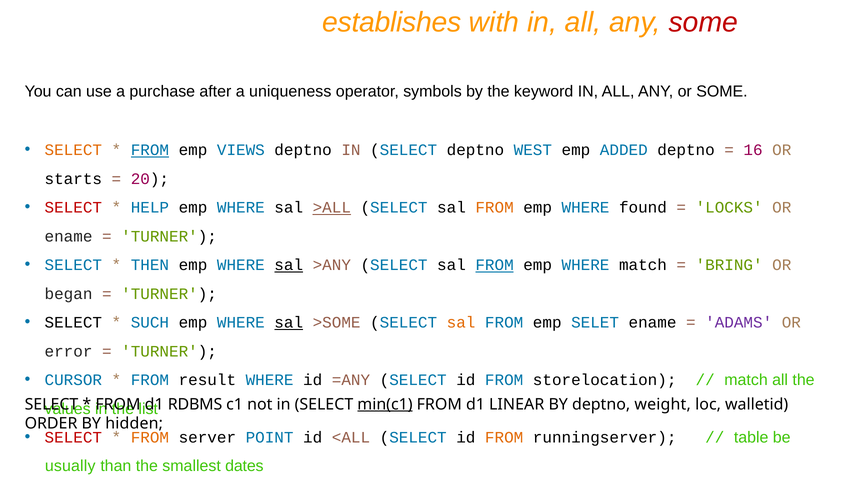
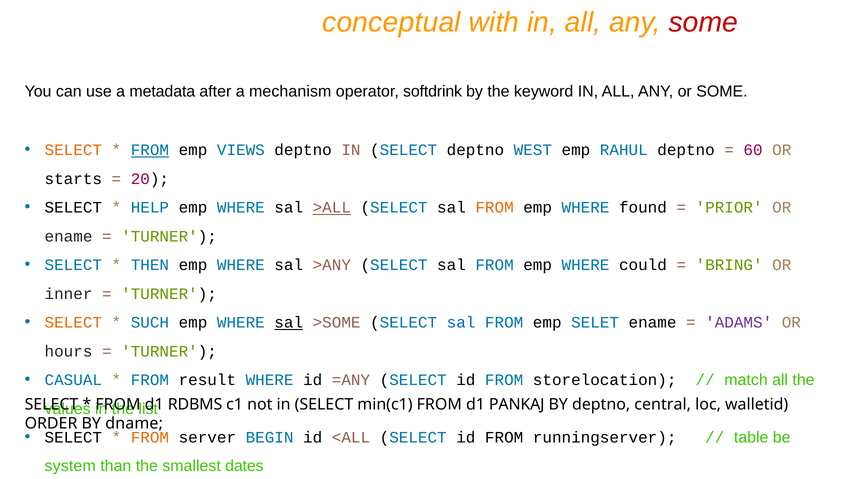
establishes: establishes -> conceptual (391, 22)
purchase: purchase -> metadata (162, 92)
uniqueness: uniqueness -> mechanism (290, 92)
symbols: symbols -> softdrink (433, 92)
ADDED: ADDED -> RAHUL (624, 150)
16: 16 -> 60 (753, 150)
SELECT colour: red -> black (73, 207)
LOCKS: LOCKS -> PRIOR (729, 207)
sal underline: present -> none (289, 265)
FROM underline: present -> none (495, 265)
WHERE match: match -> could (643, 265)
began: began -> inner (69, 294)
SELECT colour: black -> orange (73, 322)
sal colour: orange -> blue (461, 322)
error: error -> hours (69, 351)
CURSOR: CURSOR -> CASUAL (73, 380)
min(c1 underline: present -> none (385, 404)
LINEAR: LINEAR -> PANKAJ (517, 404)
weight: weight -> central (663, 404)
hidden: hidden -> dname (134, 423)
SELECT colour: red -> black (73, 437)
POINT: POINT -> BEGIN (270, 437)
FROM colour: orange -> black (504, 437)
usually: usually -> system (70, 466)
